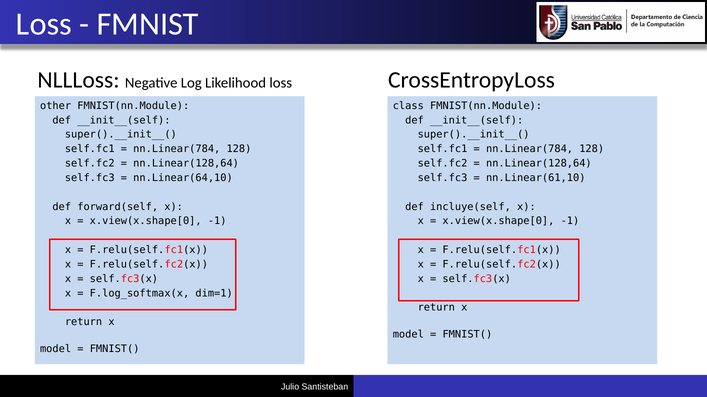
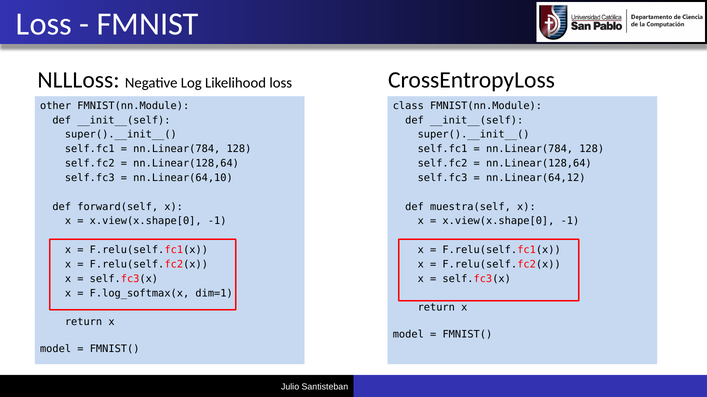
nn.Linear(61,10: nn.Linear(61,10 -> nn.Linear(64,12 (536, 178)
incluye(self: incluye(self -> muestra(self (470, 207)
